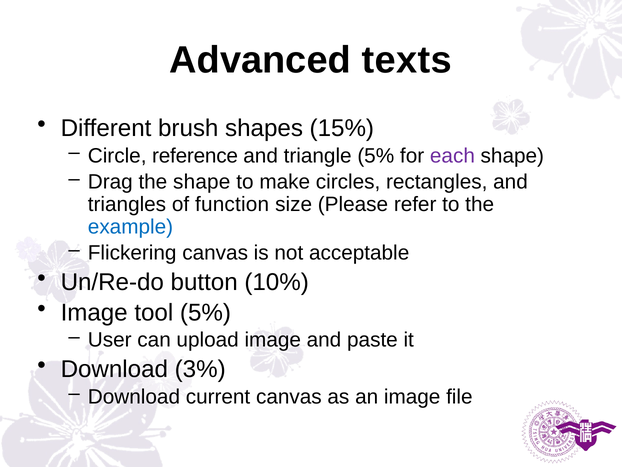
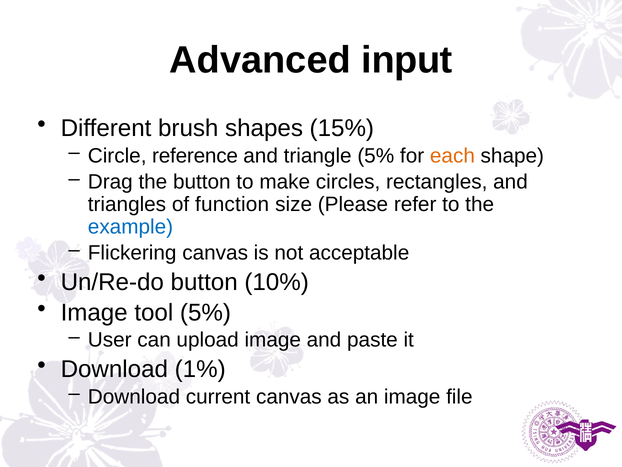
texts: texts -> input (407, 60)
each colour: purple -> orange (452, 156)
the shape: shape -> button (202, 182)
3%: 3% -> 1% (200, 369)
